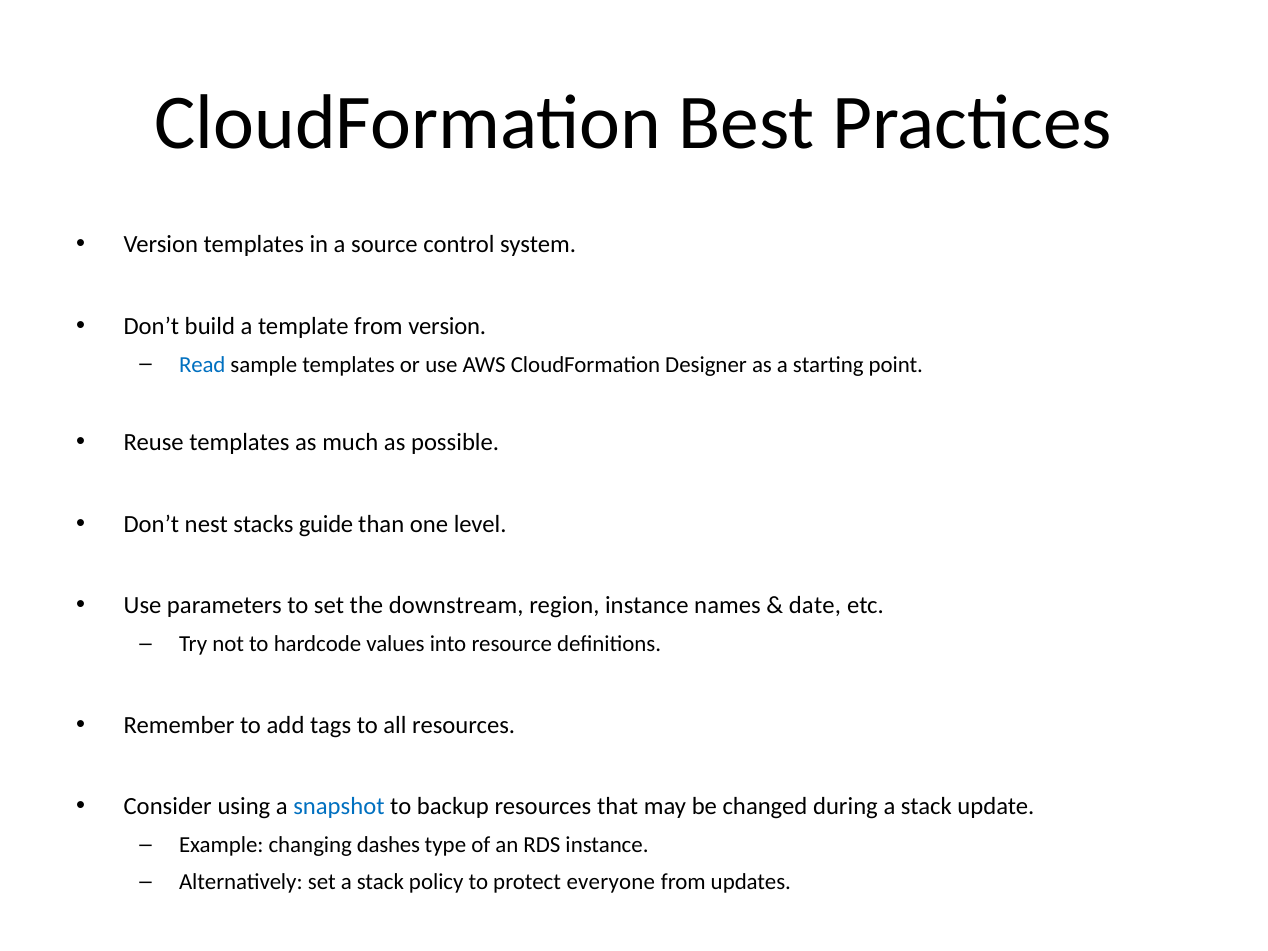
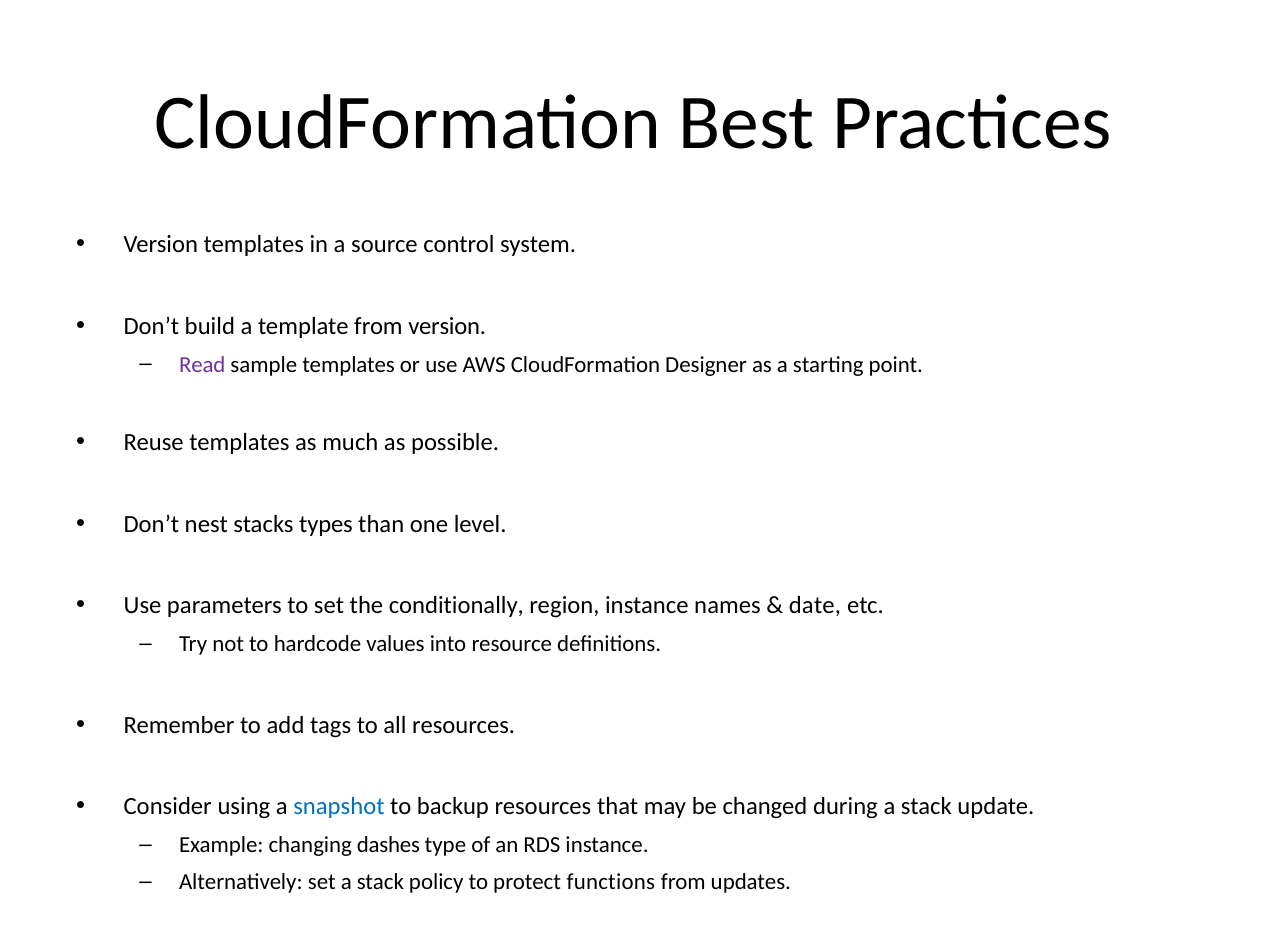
Read colour: blue -> purple (202, 365)
guide: guide -> types (326, 524)
downstream: downstream -> conditionally (456, 606)
everyone: everyone -> functions (611, 882)
